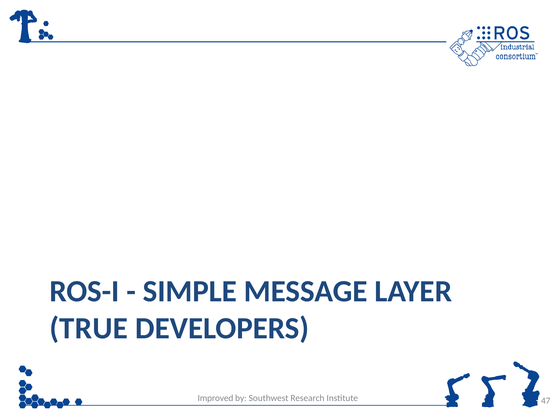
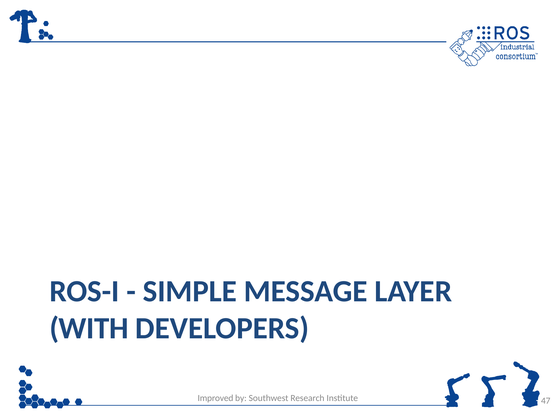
TRUE: TRUE -> WITH (89, 328)
